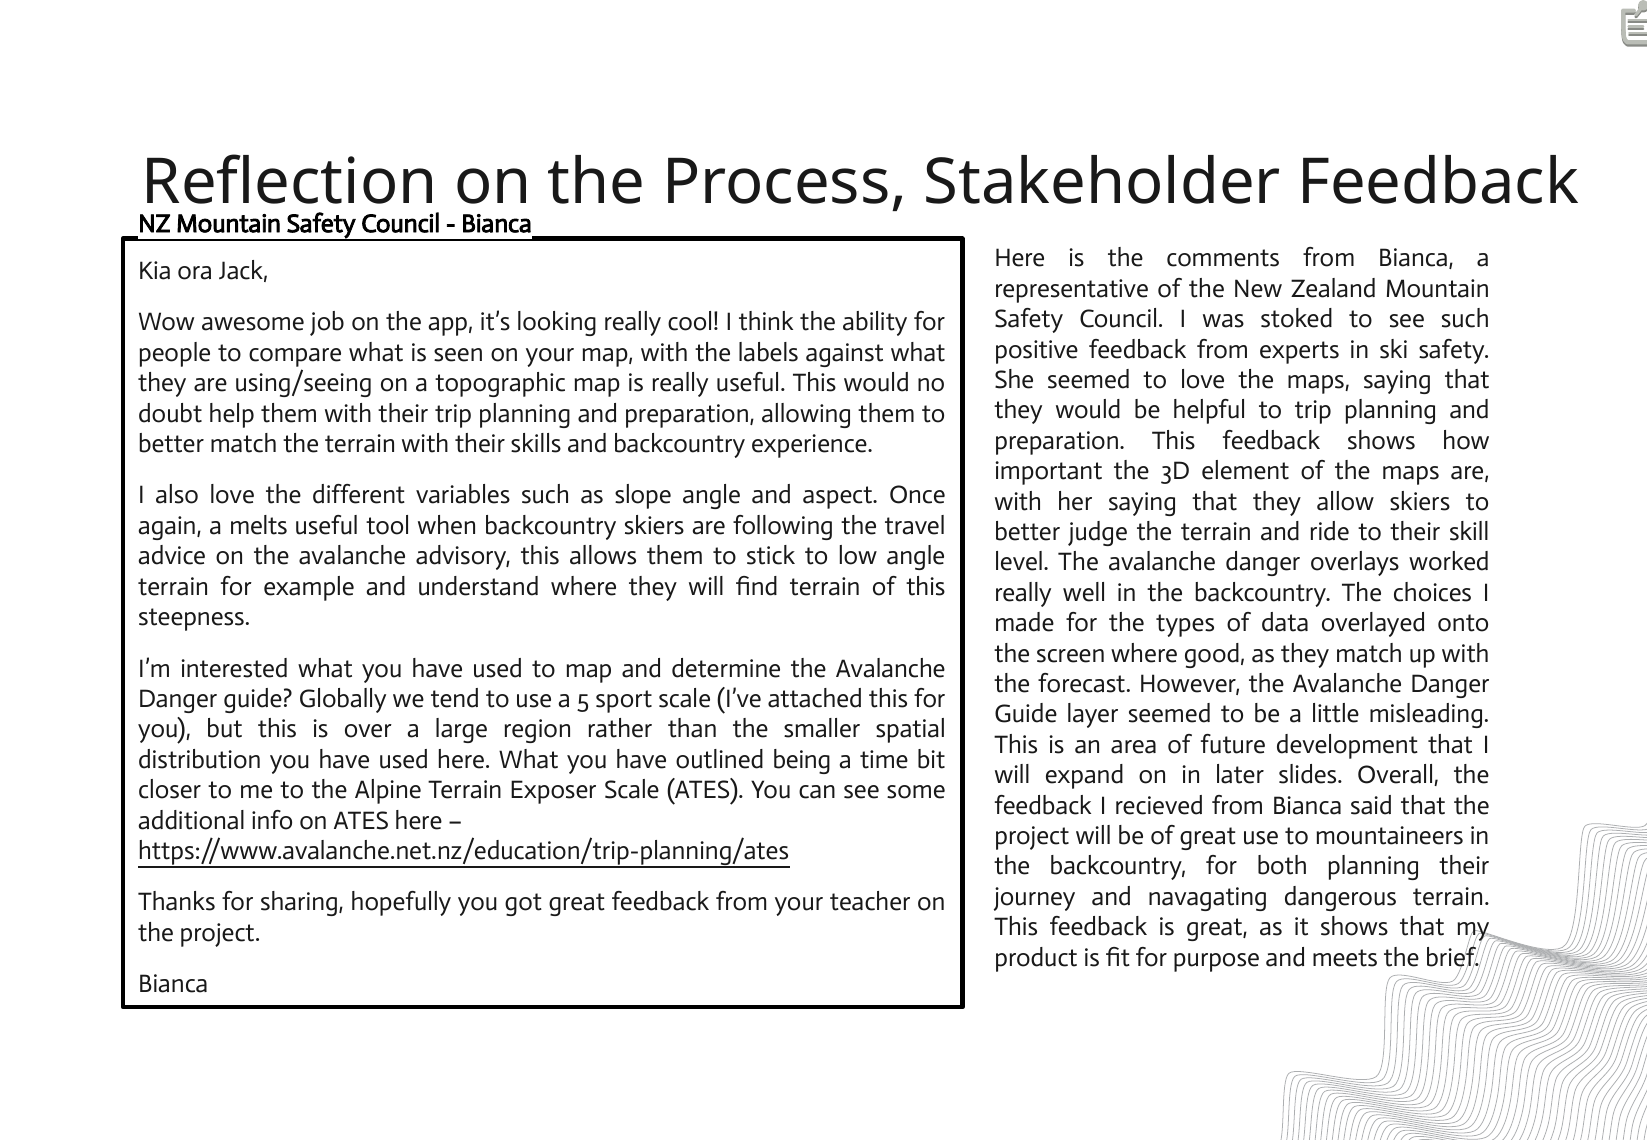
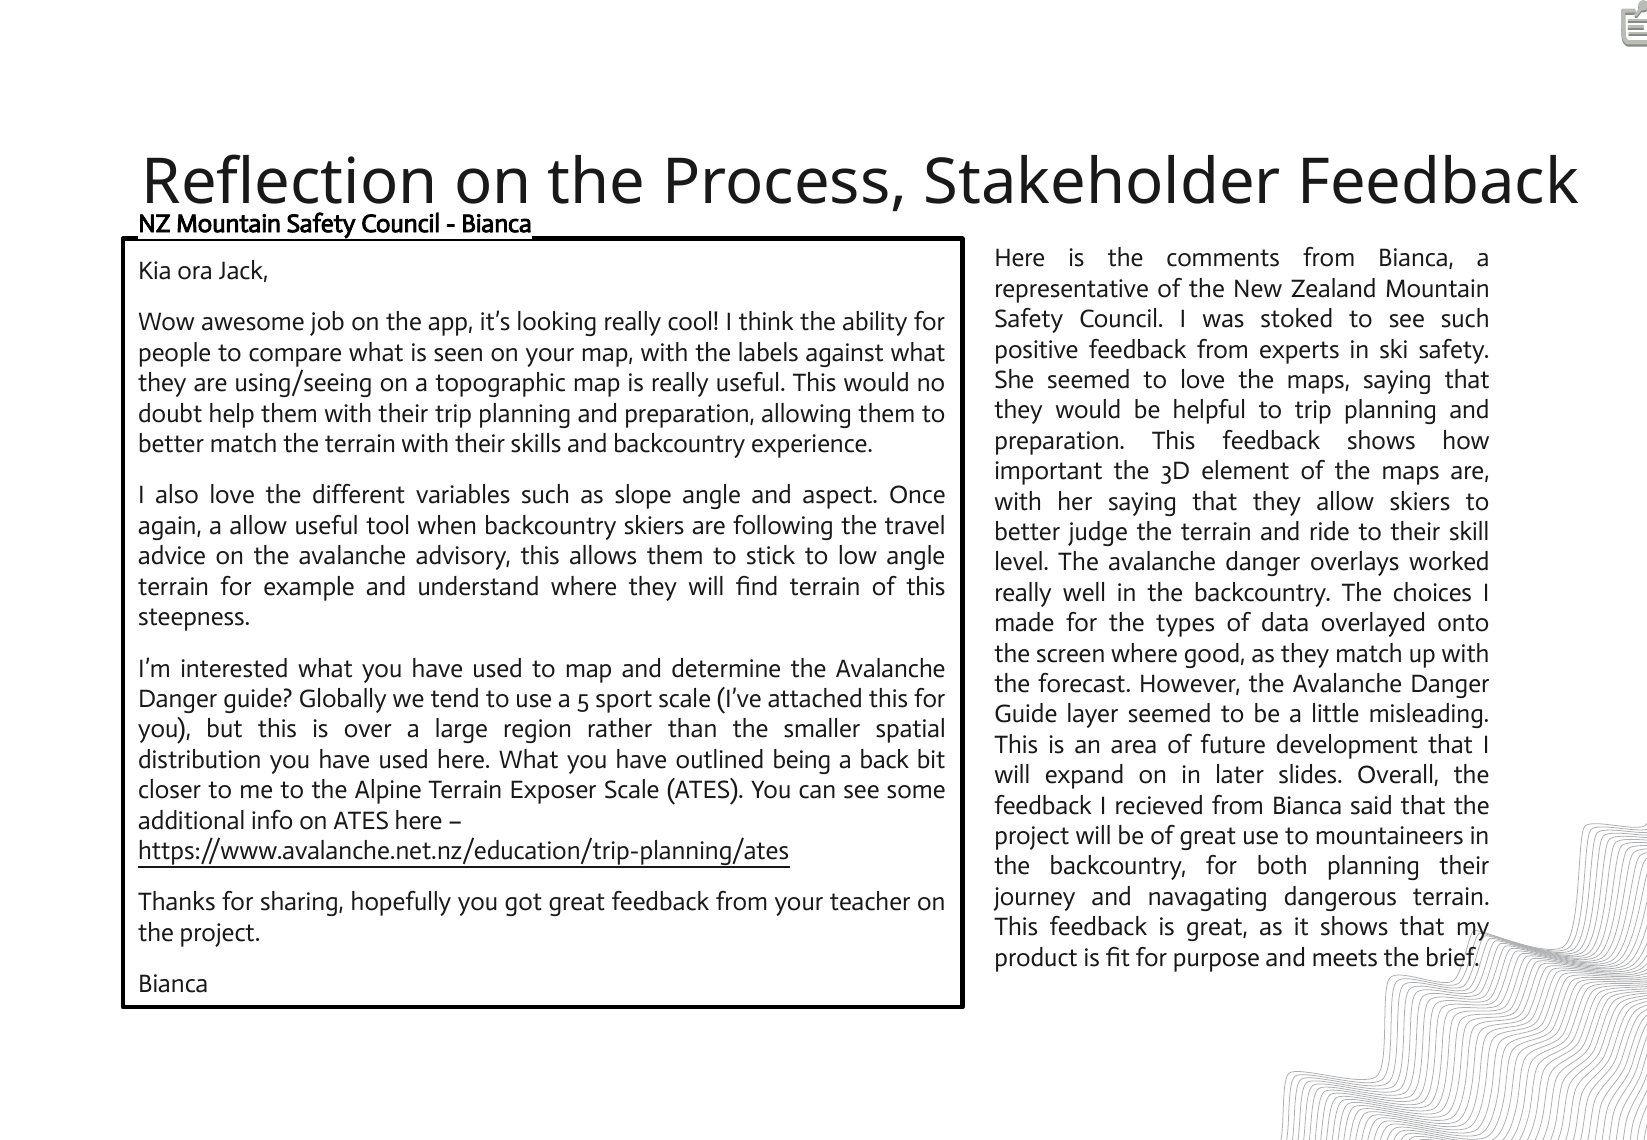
a melts: melts -> allow (258, 526)
time: time -> back (884, 760)
